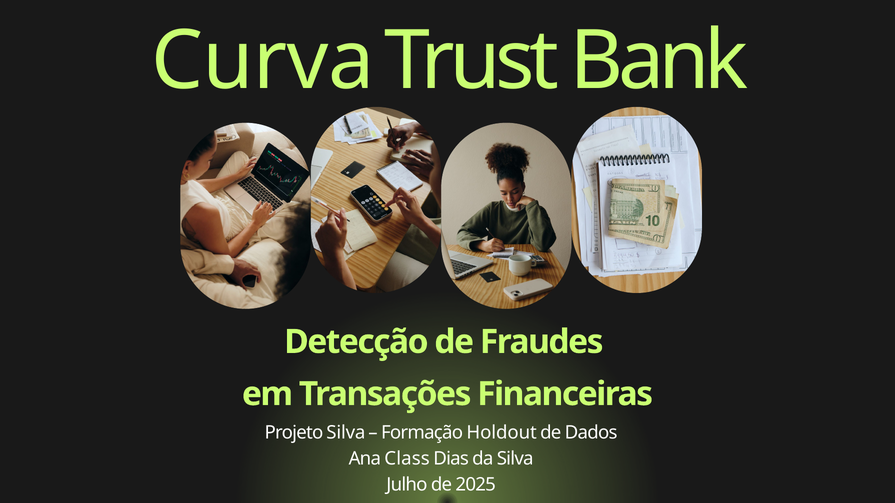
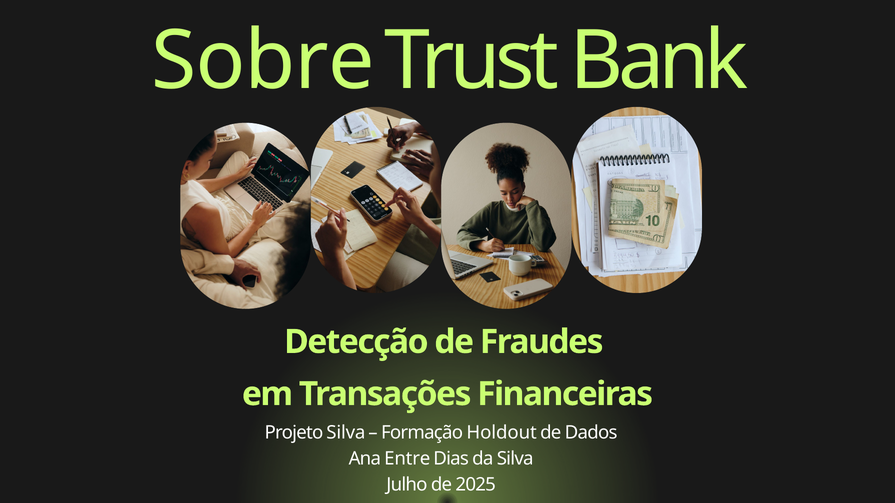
Curva: Curva -> Sobre (263, 61)
Class: Class -> Entre (407, 459)
